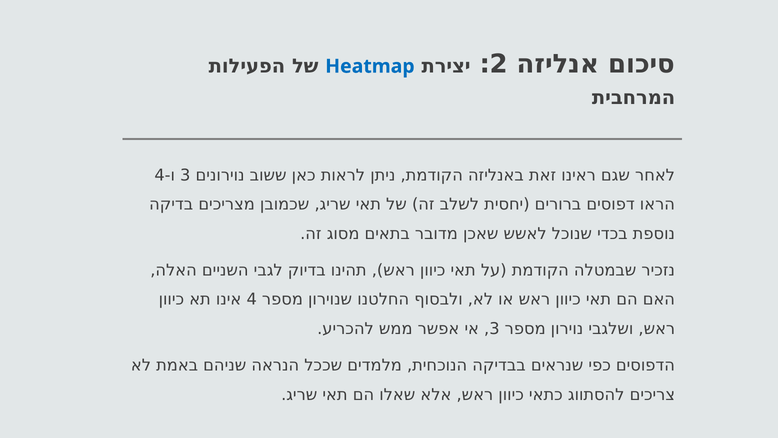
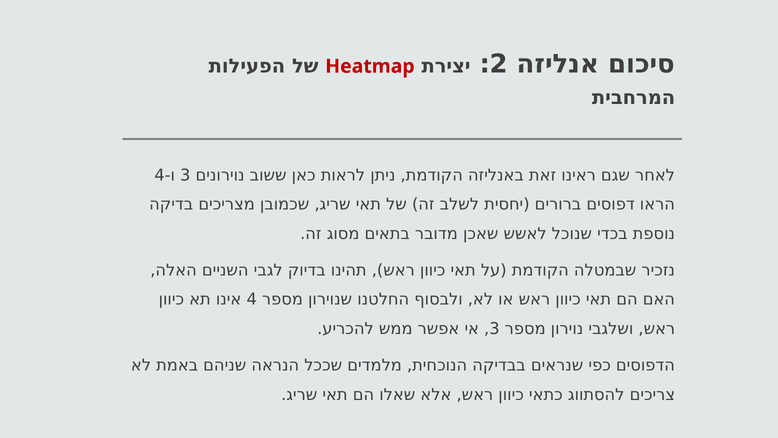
Heatmap colour: blue -> red (370, 66)
